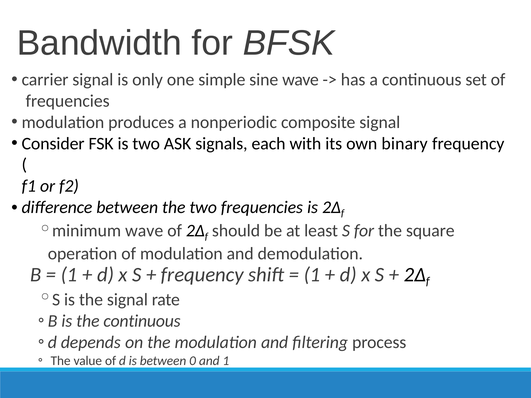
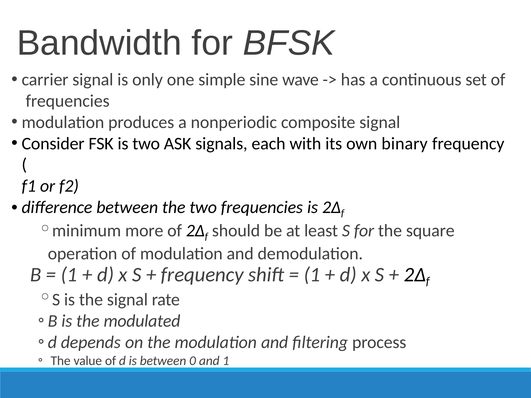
wave: wave -> more (144, 231)
the continuous: continuous -> modulated (142, 321)
